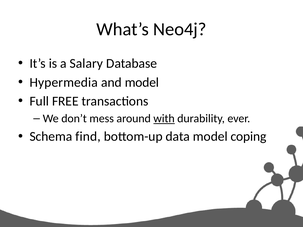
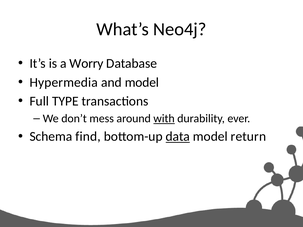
Salary: Salary -> Worry (86, 64)
FREE: FREE -> TYPE (65, 101)
data underline: none -> present (178, 137)
coping: coping -> return (248, 137)
